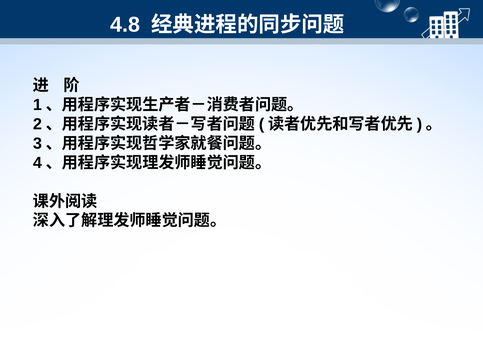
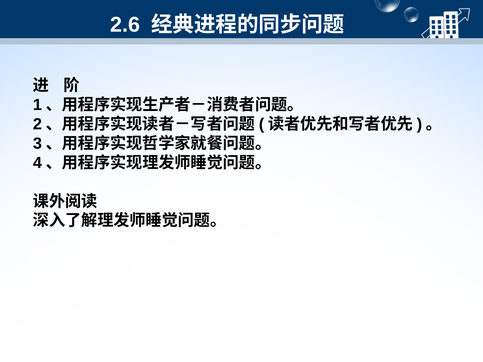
4.8: 4.8 -> 2.6 (125, 25)
